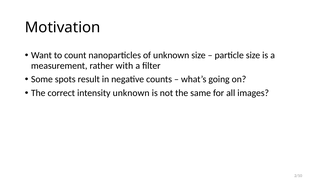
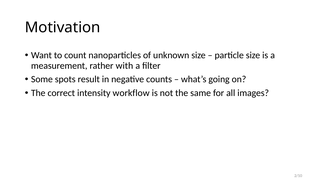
intensity unknown: unknown -> workflow (131, 93)
